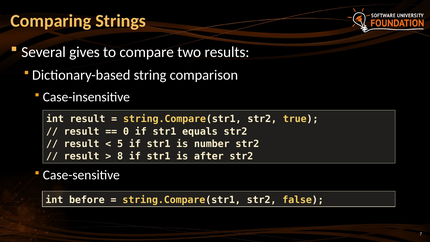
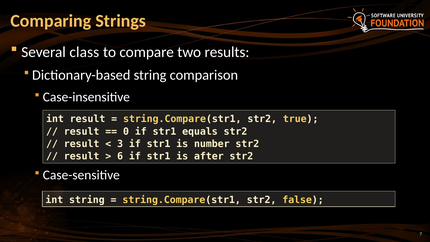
gives: gives -> class (84, 52)
5: 5 -> 3 (120, 144)
8: 8 -> 6 (120, 156)
int before: before -> string (87, 200)
